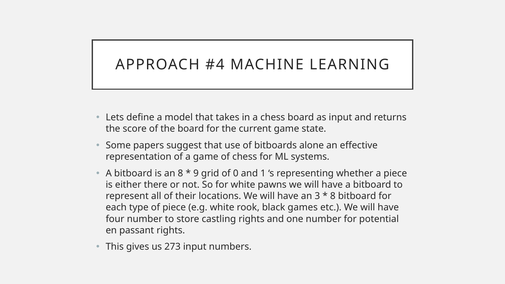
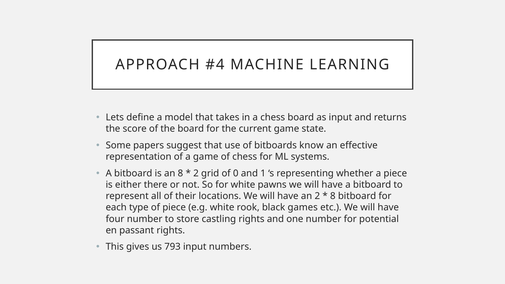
alone: alone -> know (311, 145)
9: 9 -> 2 (196, 173)
an 3: 3 -> 2 (317, 196)
273: 273 -> 793 (173, 247)
